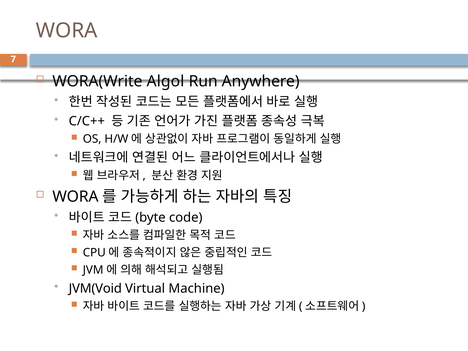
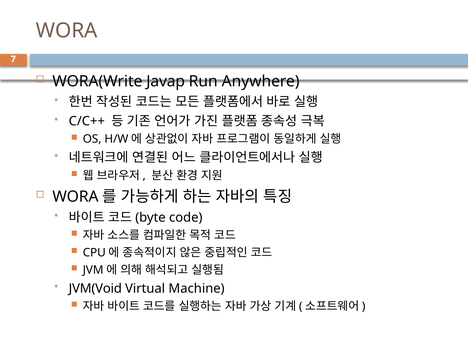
Algol: Algol -> Javap (166, 81)
